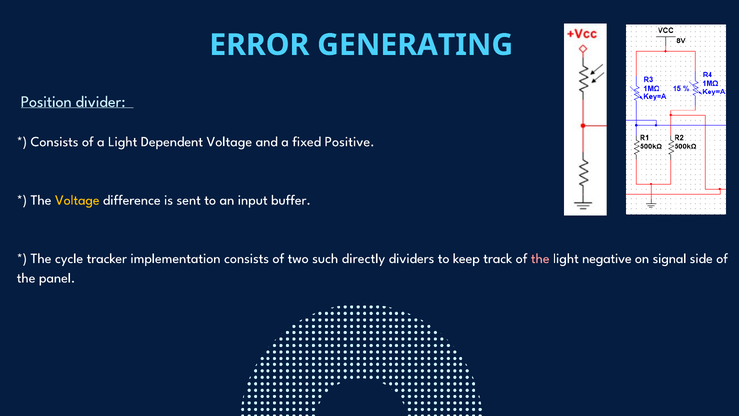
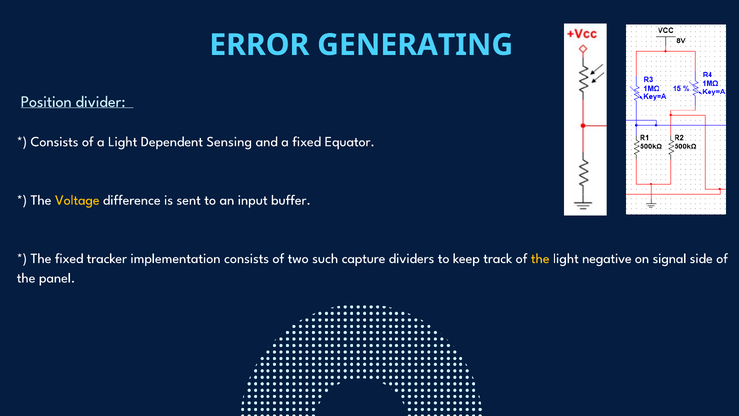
Dependent Voltage: Voltage -> Sensing (229, 141)
Positive: Positive -> Equator (350, 141)
The cycle: cycle -> fixed (69, 258)
directly: directly -> capture (364, 258)
the colour: pink -> yellow (540, 258)
